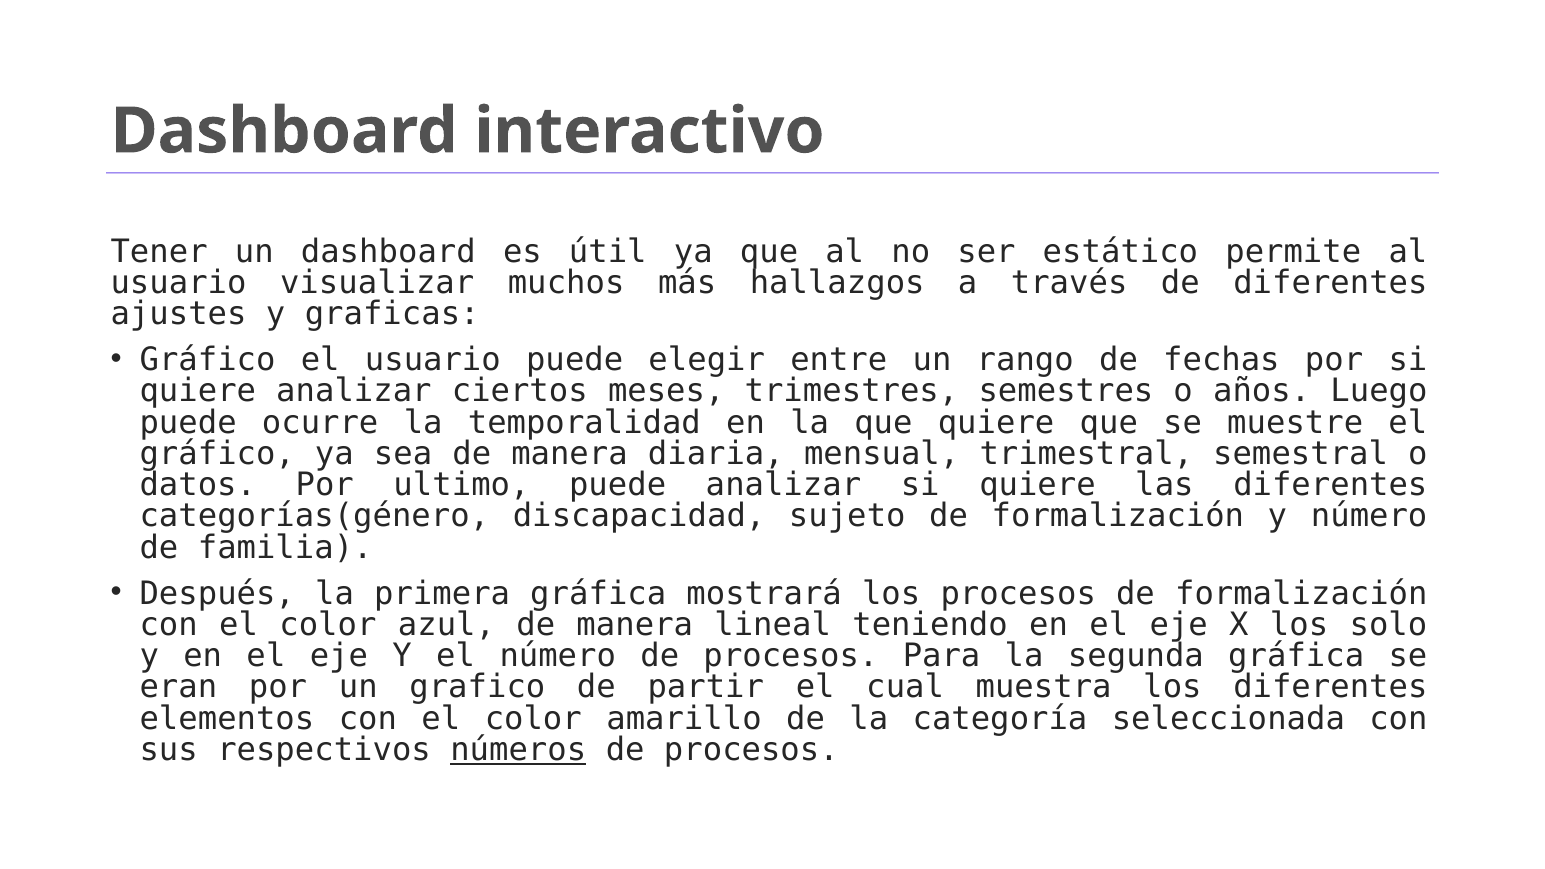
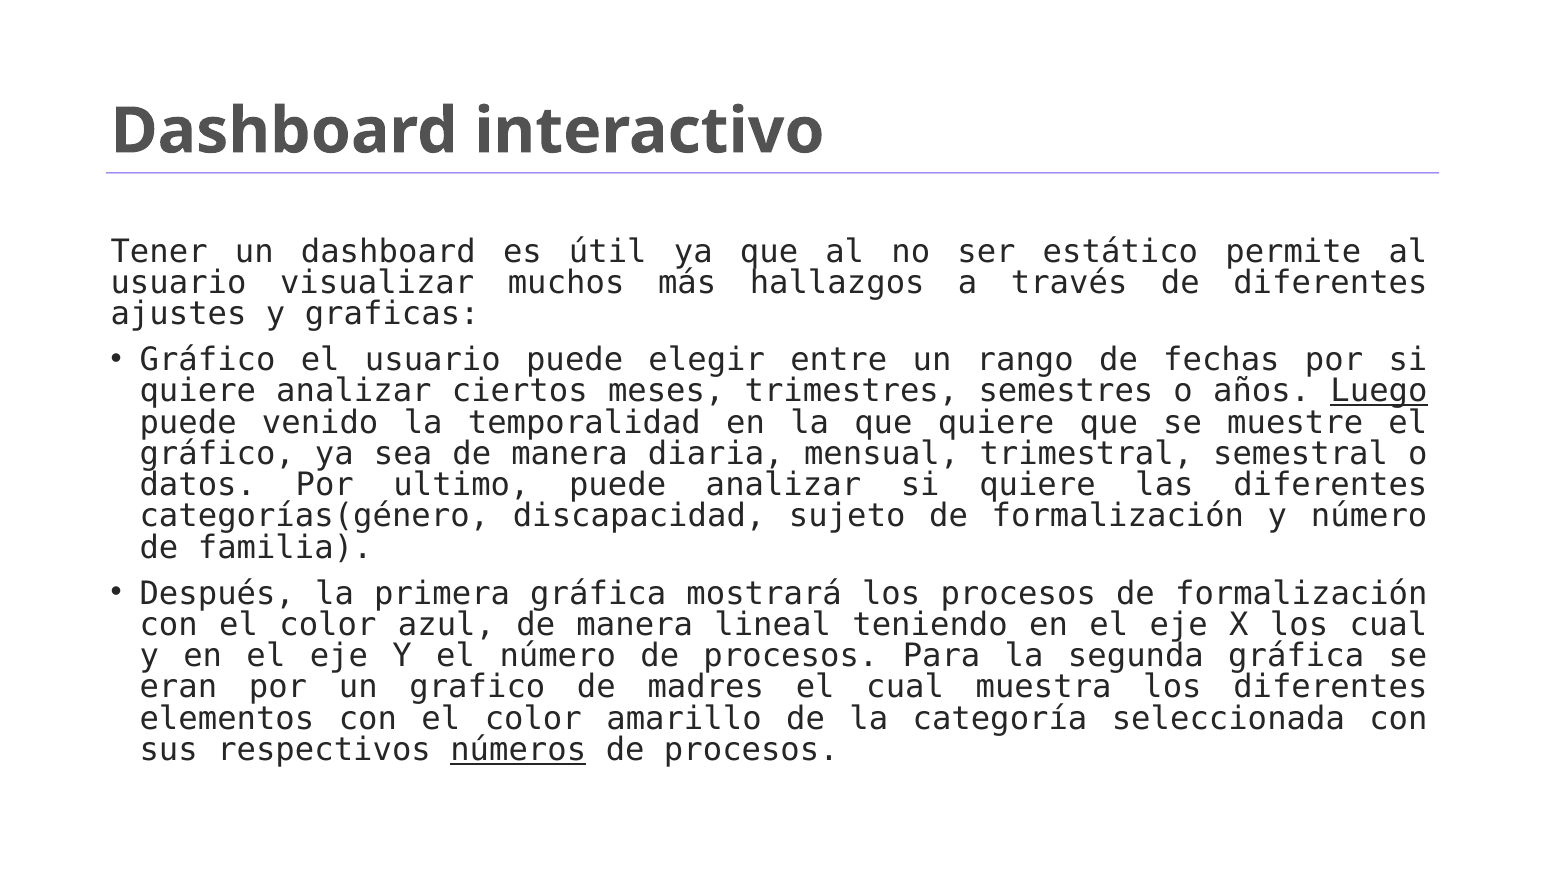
Luego underline: none -> present (1379, 391)
ocurre: ocurre -> venido (320, 422)
los solo: solo -> cual (1388, 625)
partir: partir -> madres (706, 687)
